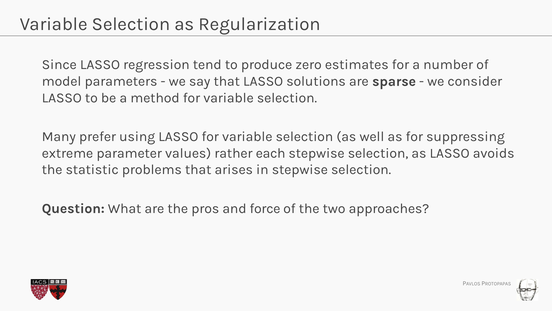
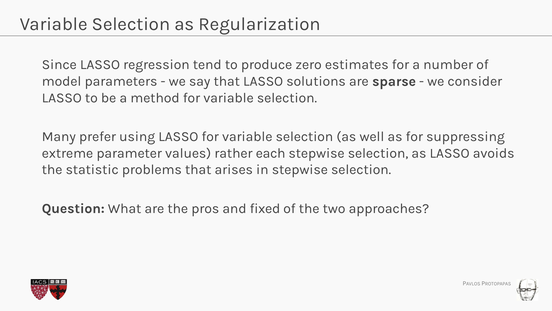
force: force -> fixed (265, 208)
